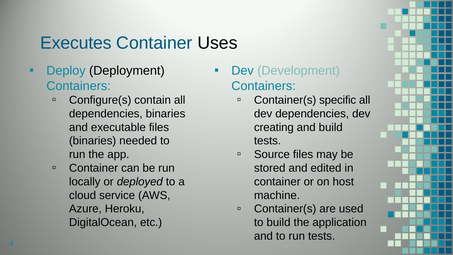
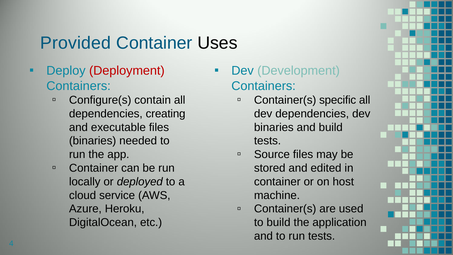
Executes: Executes -> Provided (76, 43)
Deployment colour: black -> red (127, 71)
dependencies binaries: binaries -> creating (166, 114)
creating: creating -> binaries (274, 127)
